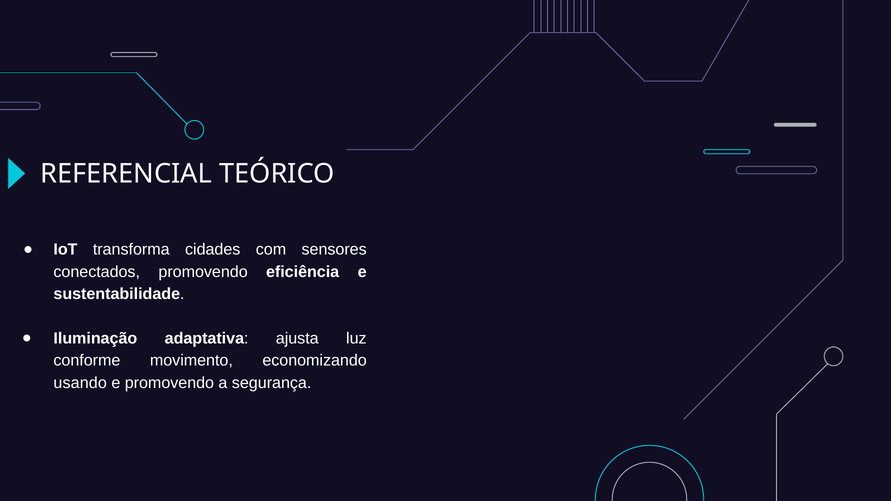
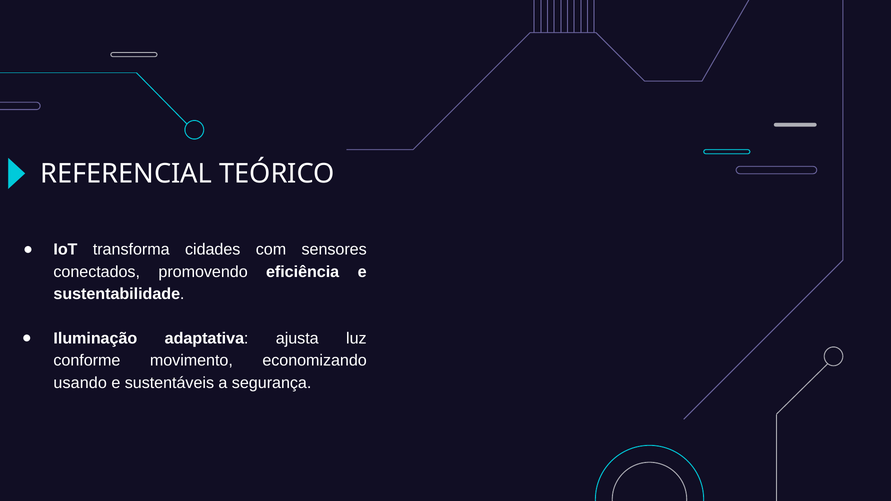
e promovendo: promovendo -> sustentáveis (169, 383)
